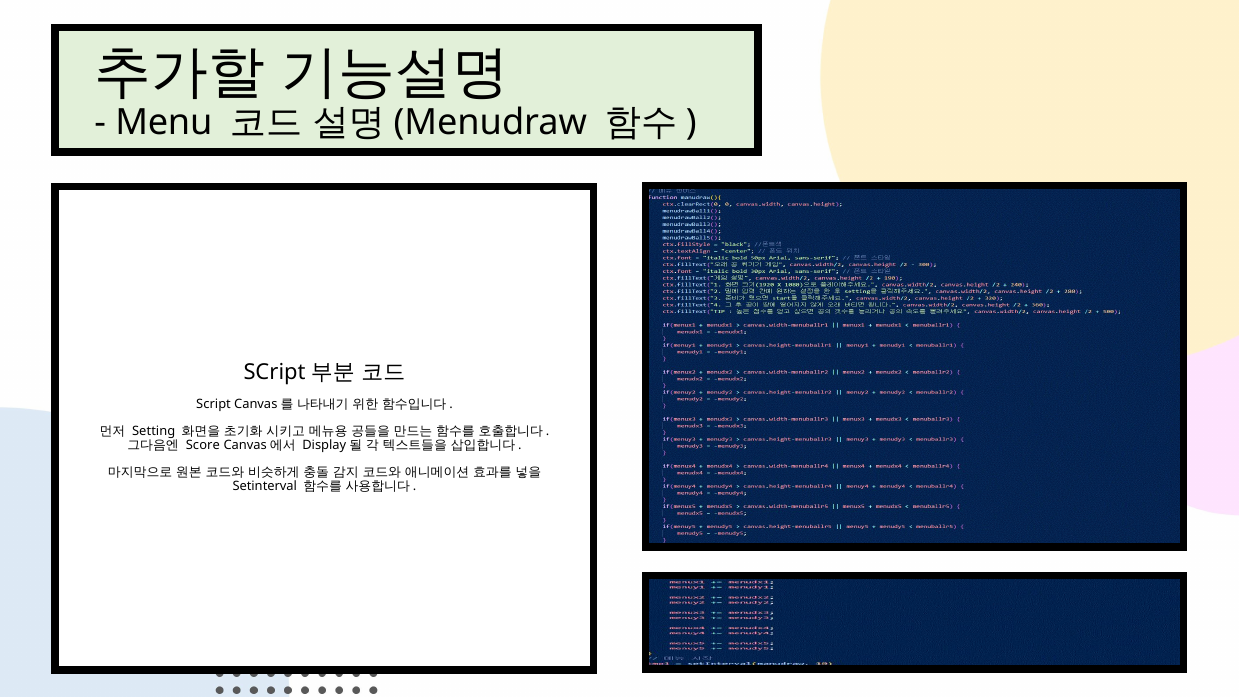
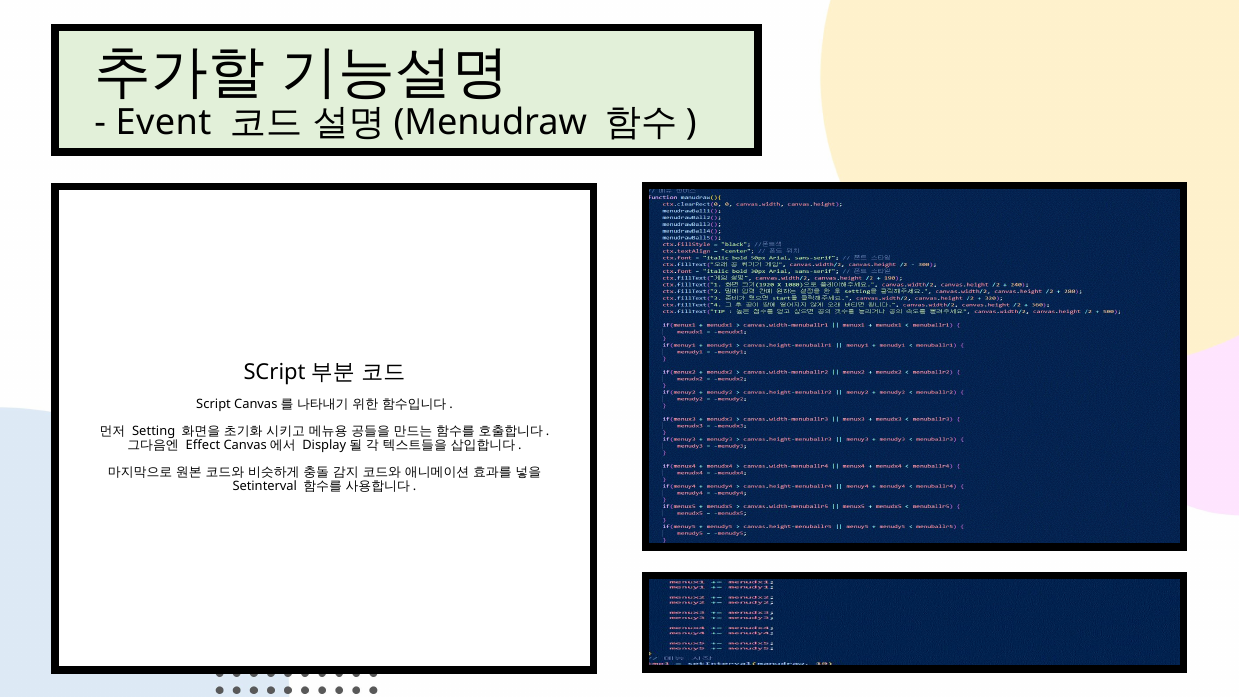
Menu: Menu -> Event (164, 123)
Score: Score -> Effect (203, 445)
